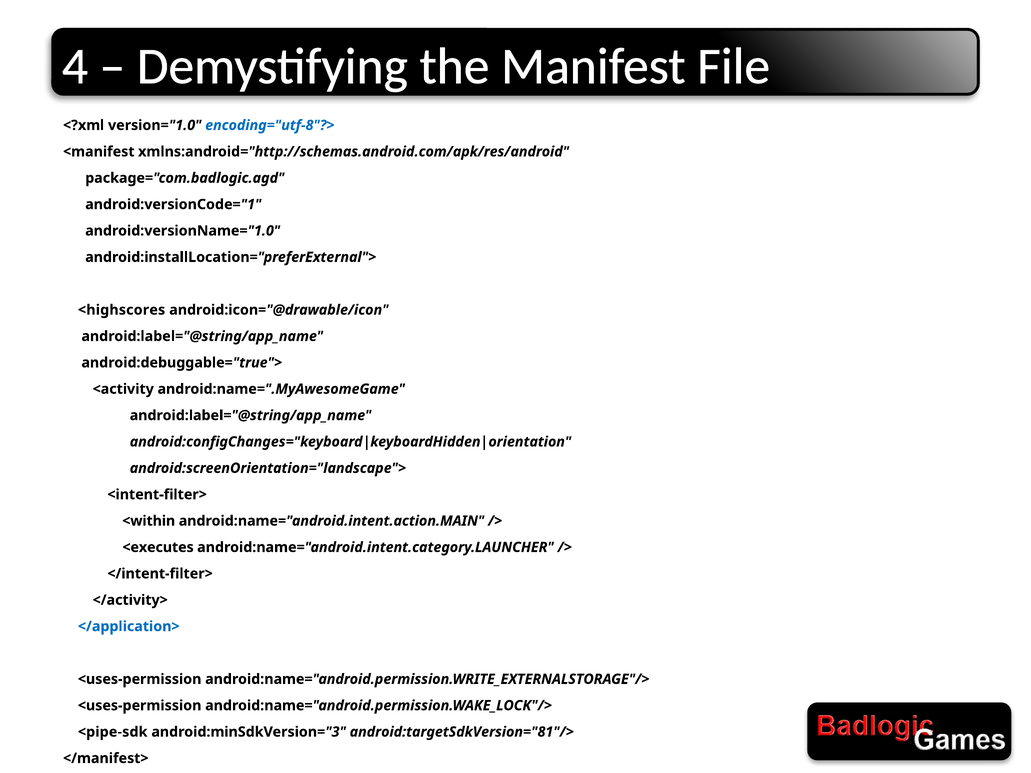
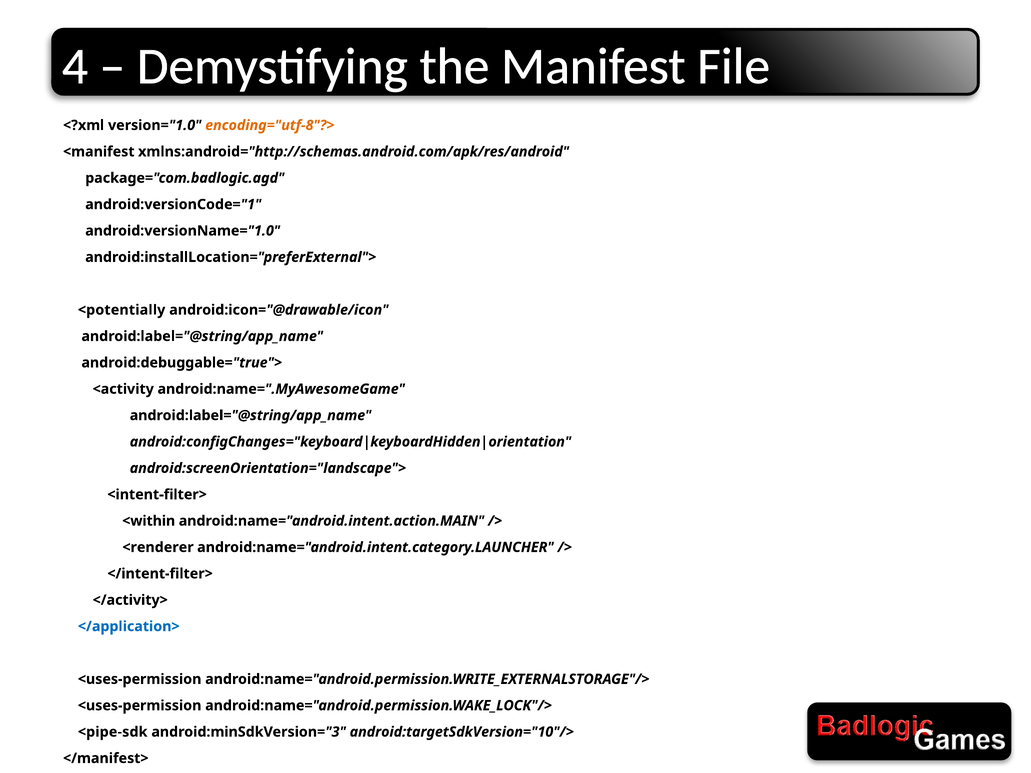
encoding="utf-8"?> colour: blue -> orange (270, 125)
<highscores: <highscores -> <potentially (122, 310)
<executes: <executes -> <renderer (158, 547)
android:targetSdkVersion="81"/>: android:targetSdkVersion="81"/> -> android:targetSdkVersion="10"/> (462, 732)
